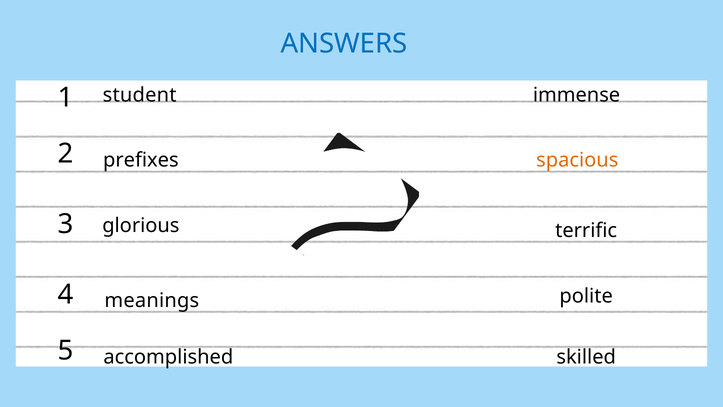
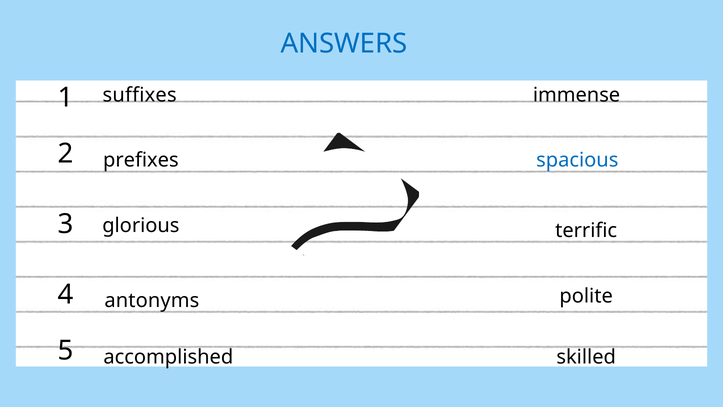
student: student -> suffixes (140, 95)
spacious colour: orange -> blue (577, 160)
meanings: meanings -> antonyms (152, 301)
